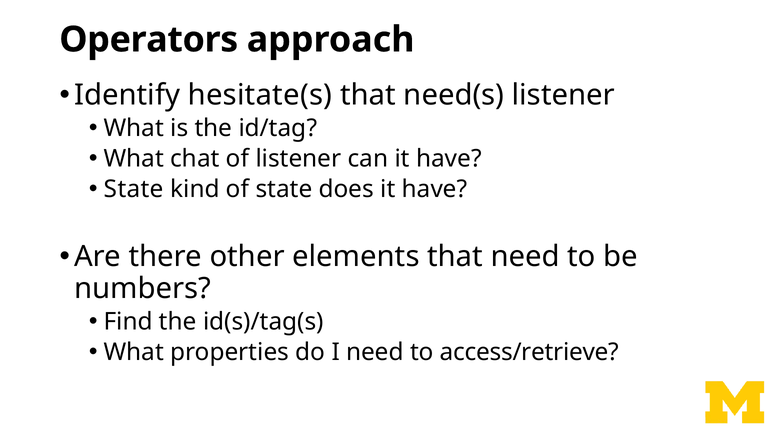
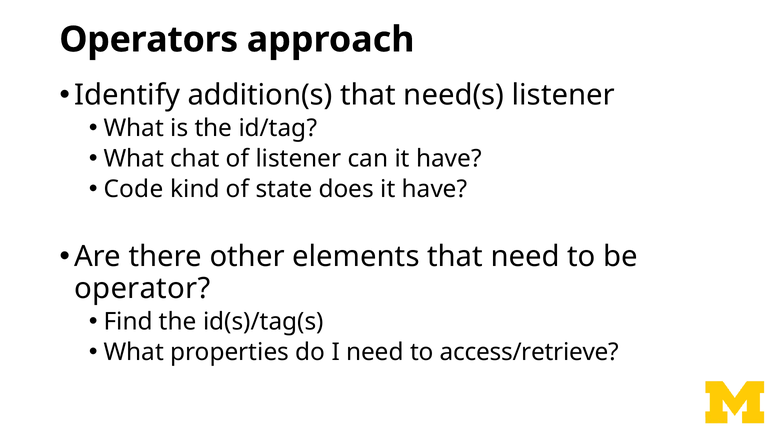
hesitate(s: hesitate(s -> addition(s (260, 95)
State: State -> Code (134, 189)
numbers: numbers -> operator (142, 288)
